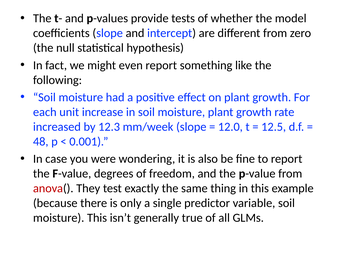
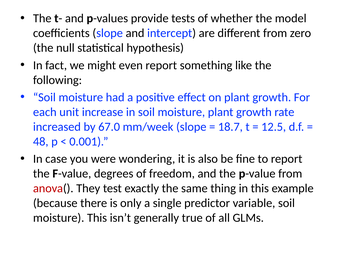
12.3: 12.3 -> 67.0 (109, 126)
12.0: 12.0 -> 18.7 (230, 126)
